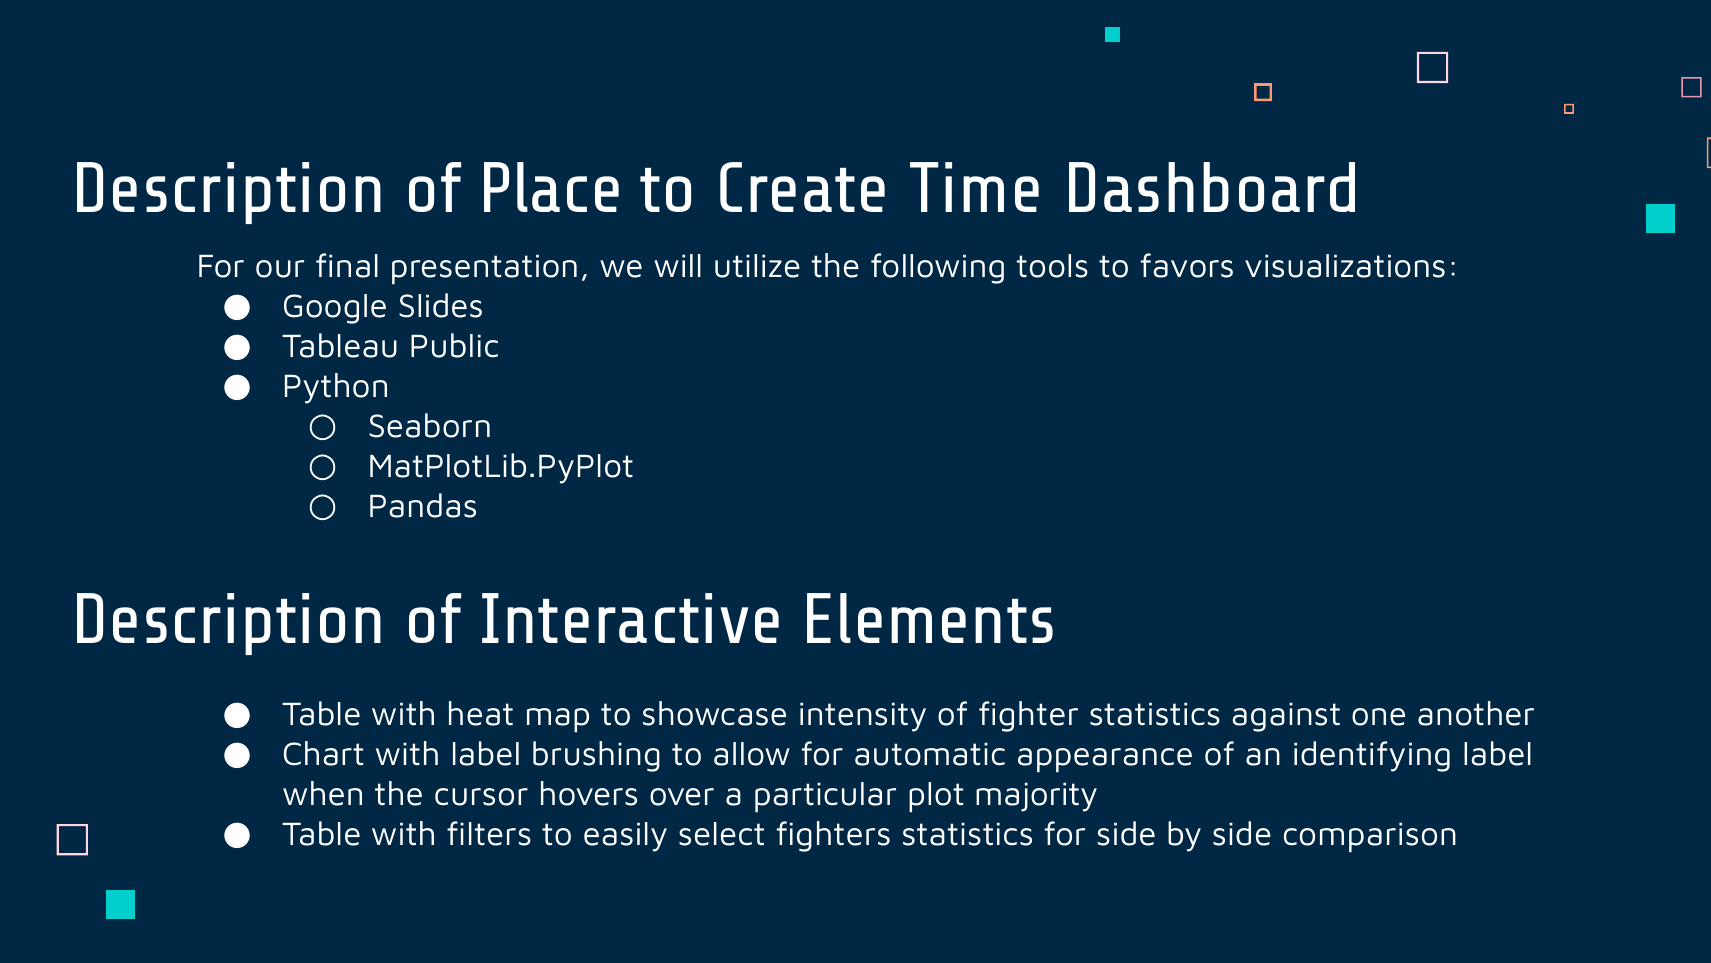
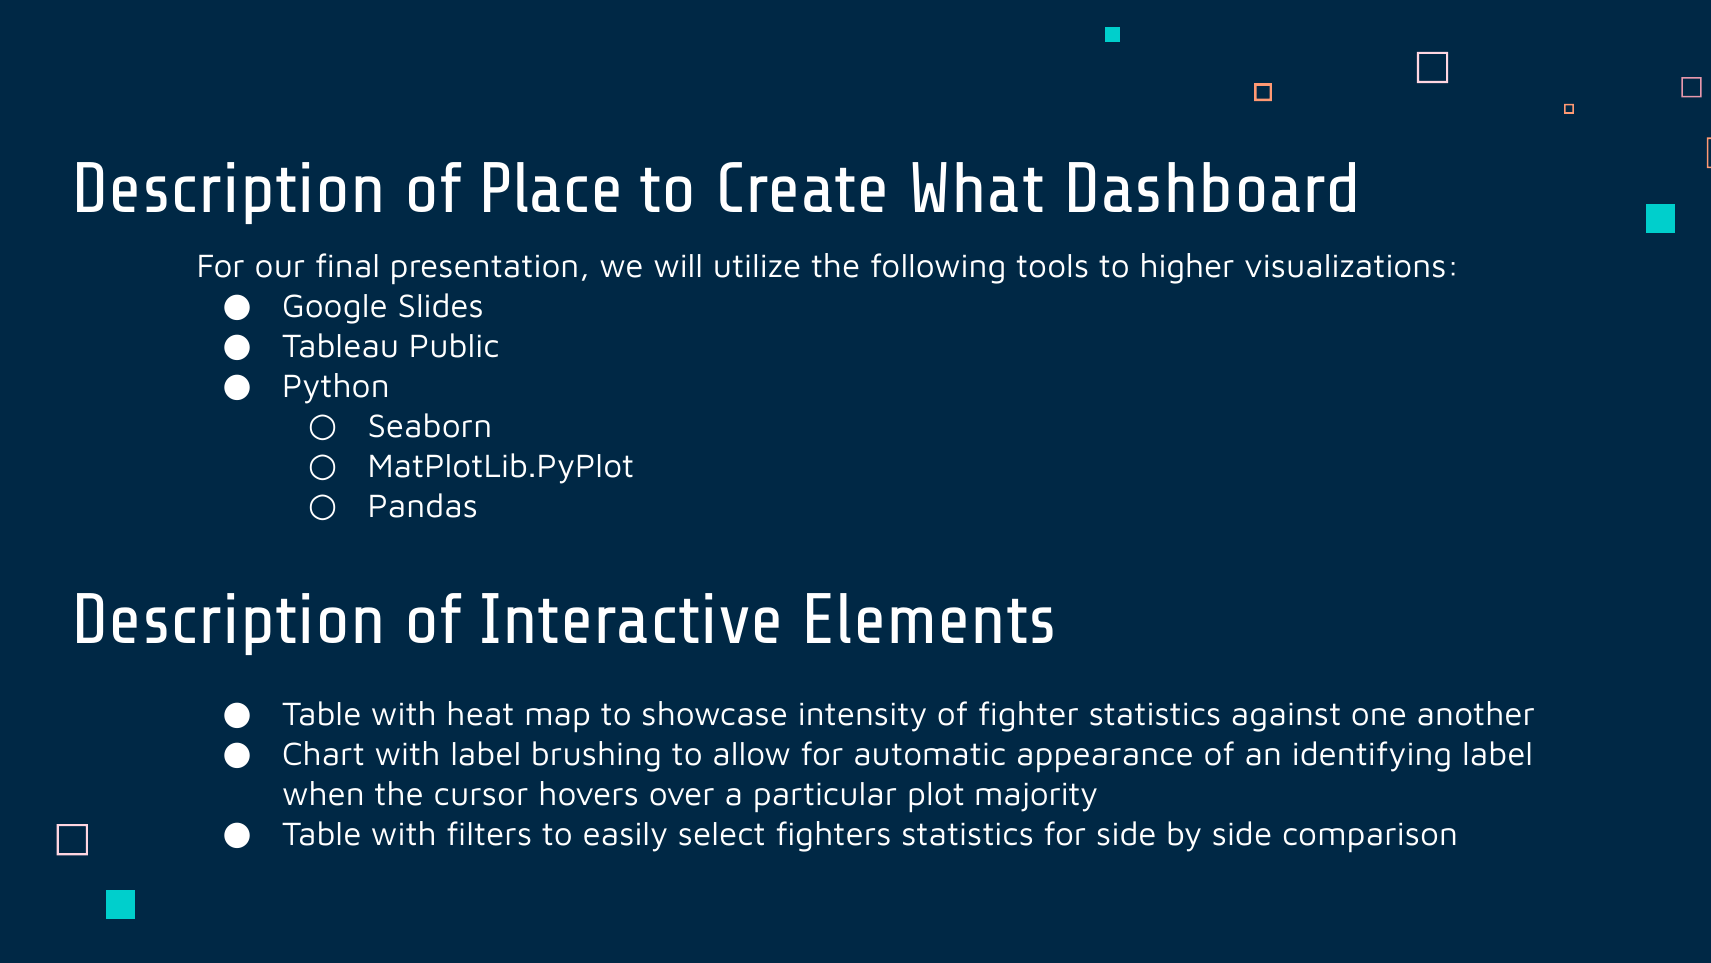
Time: Time -> What (976, 189)
favors: favors -> higher (1187, 266)
